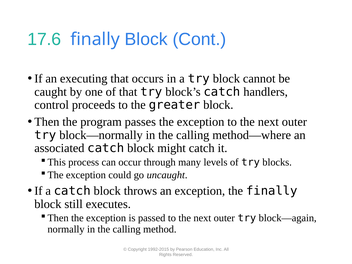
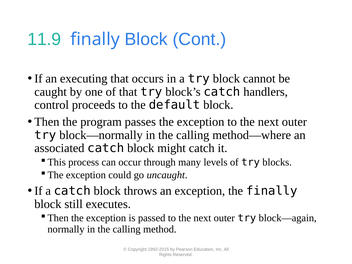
17.6: 17.6 -> 11.9 (44, 39)
greater: greater -> default (175, 105)
